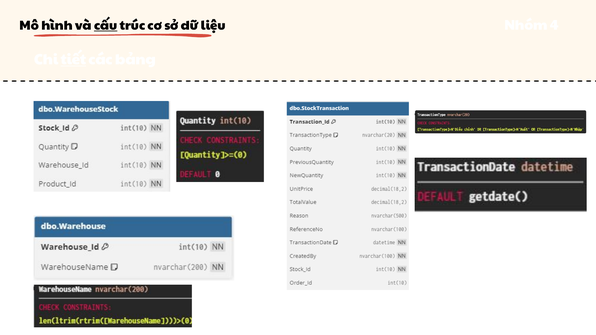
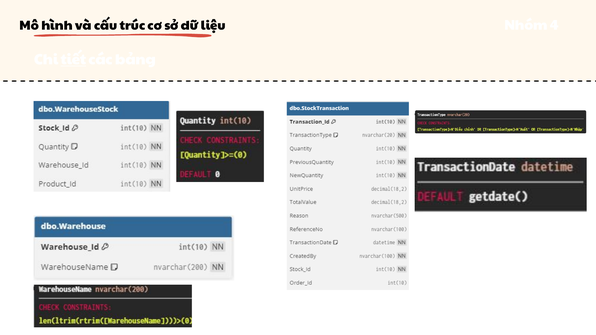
cấu underline: present -> none (106, 26)
